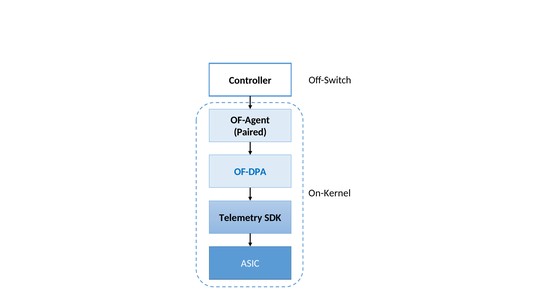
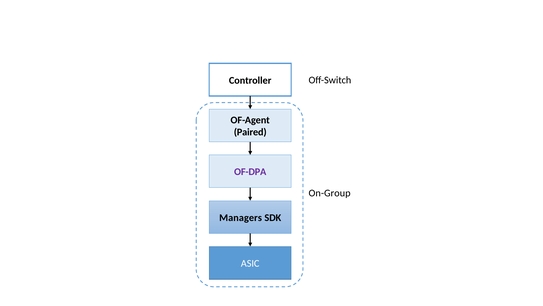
OF-DPA colour: blue -> purple (250, 172)
On-Kernel: On-Kernel -> On-Group (330, 193)
Telemetry: Telemetry -> Managers (241, 217)
